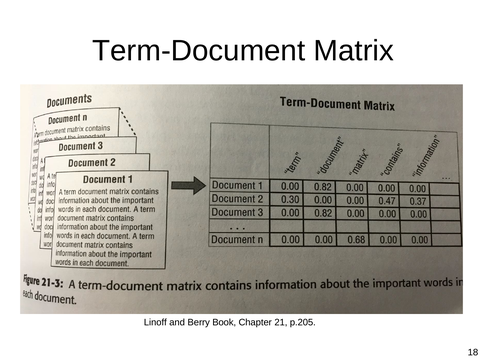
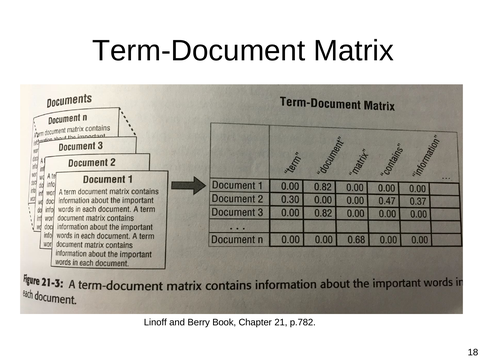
p.205: p.205 -> p.782 (303, 323)
